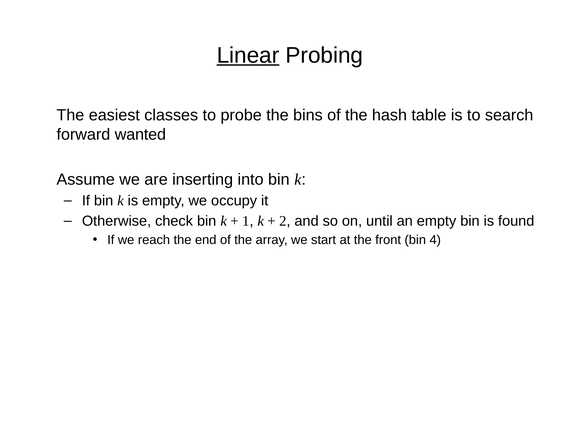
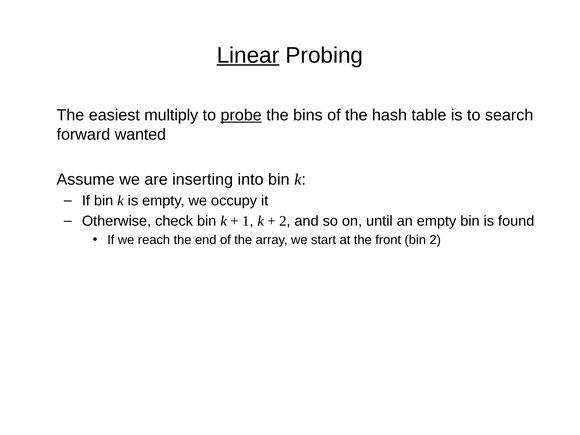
classes: classes -> multiply (171, 115)
probe underline: none -> present (241, 115)
bin 4: 4 -> 2 (435, 240)
